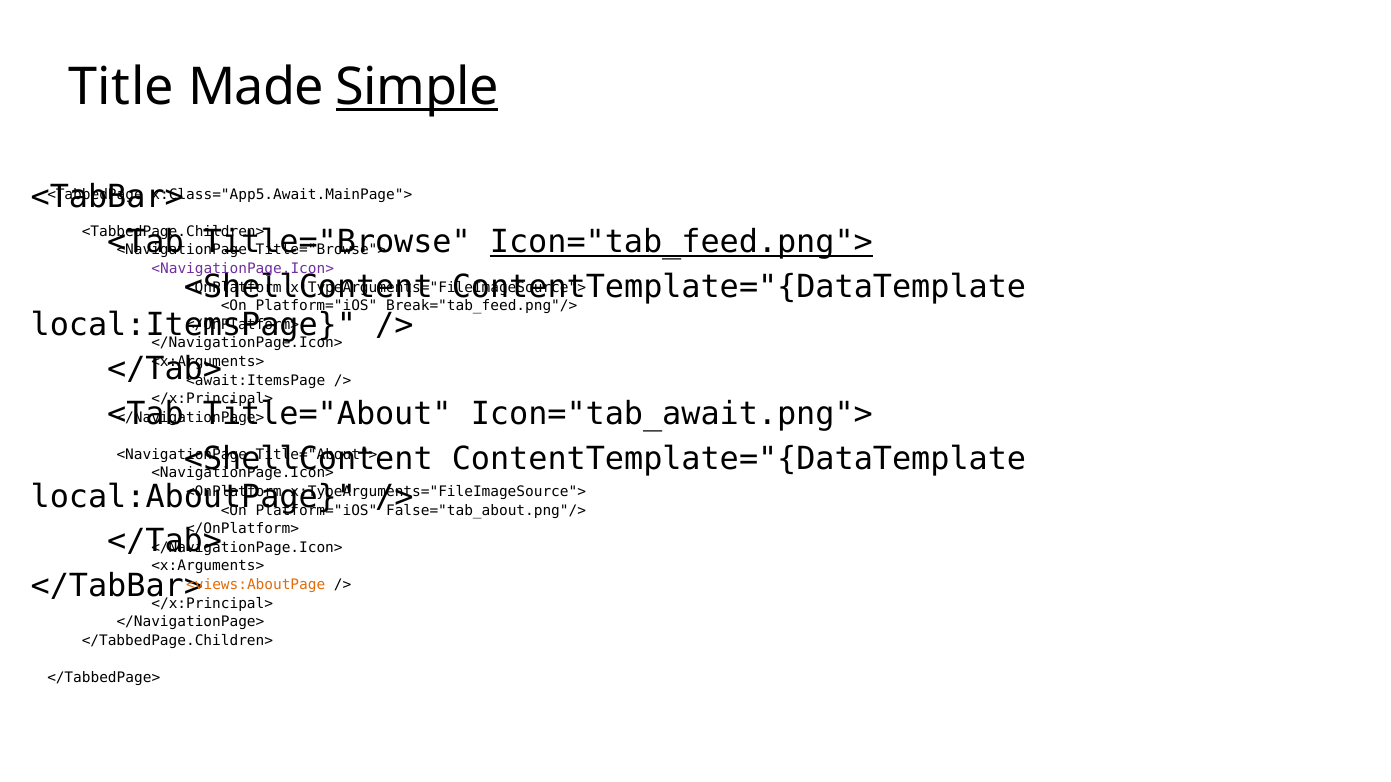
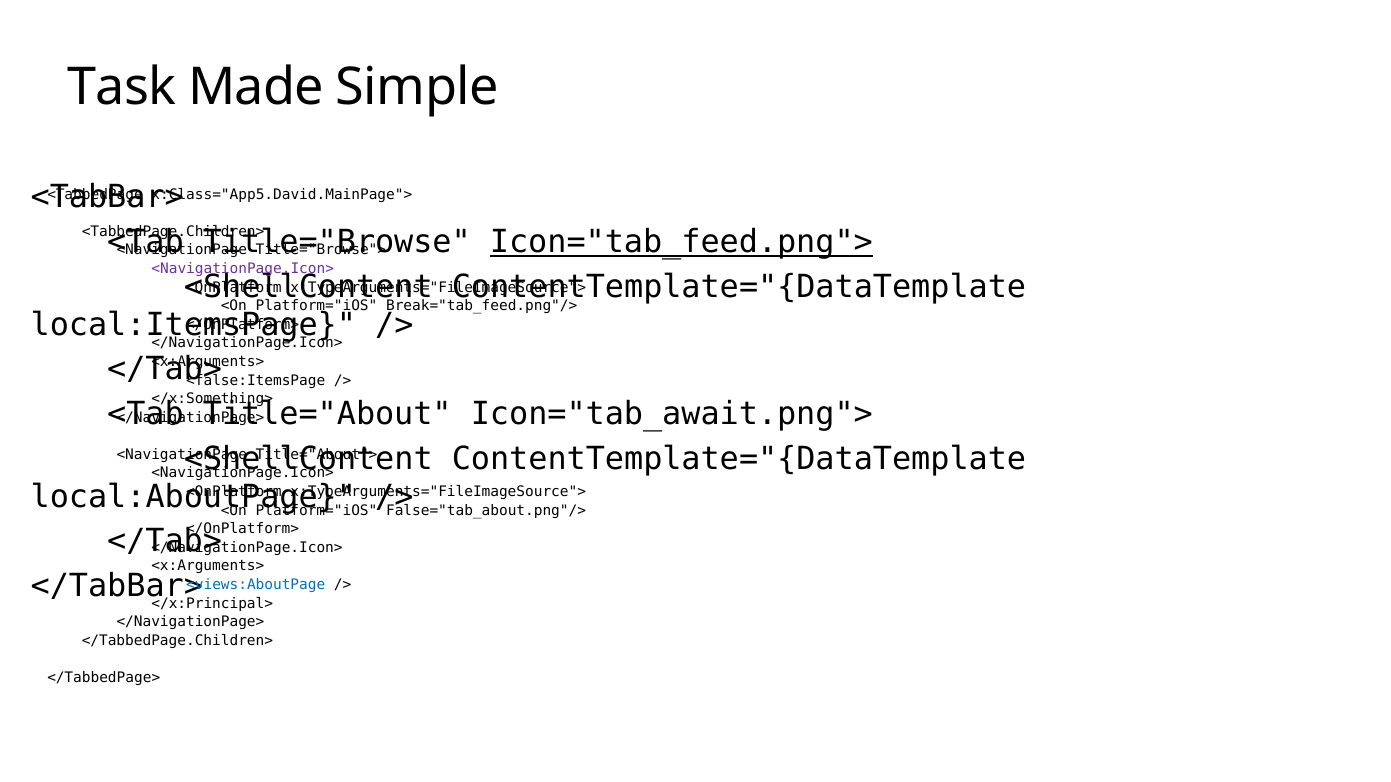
Title: Title -> Task (122, 87)
Simple underline: present -> none (417, 87)
x:Class="App5.Await.MainPage">: x:Class="App5.Await.MainPage"> -> x:Class="App5.David.MainPage"> (282, 194)
<await:ItemsPage: <await:ItemsPage -> <false:ItemsPage (256, 380)
</x:Principal>: </x:Principal> -> </x:Something> (212, 399)
<views:AboutPage colour: orange -> blue (256, 585)
